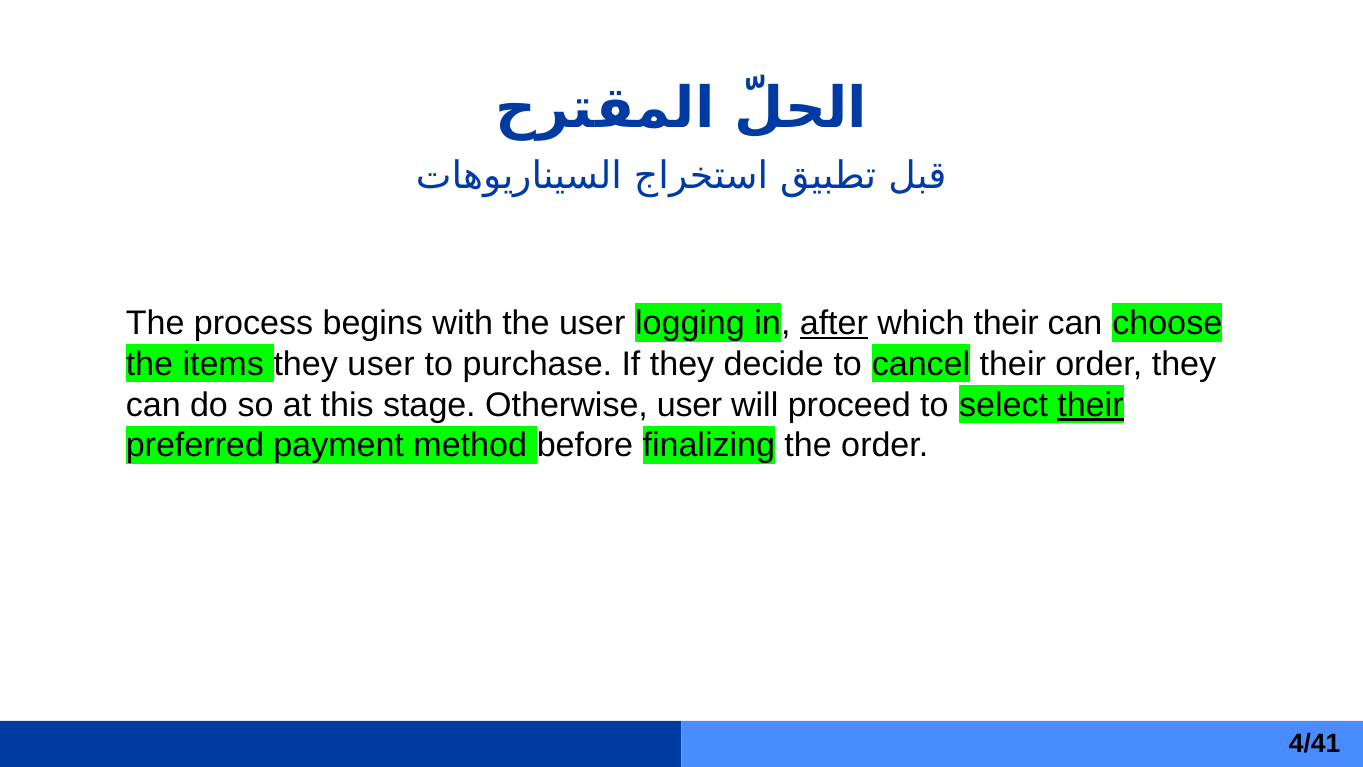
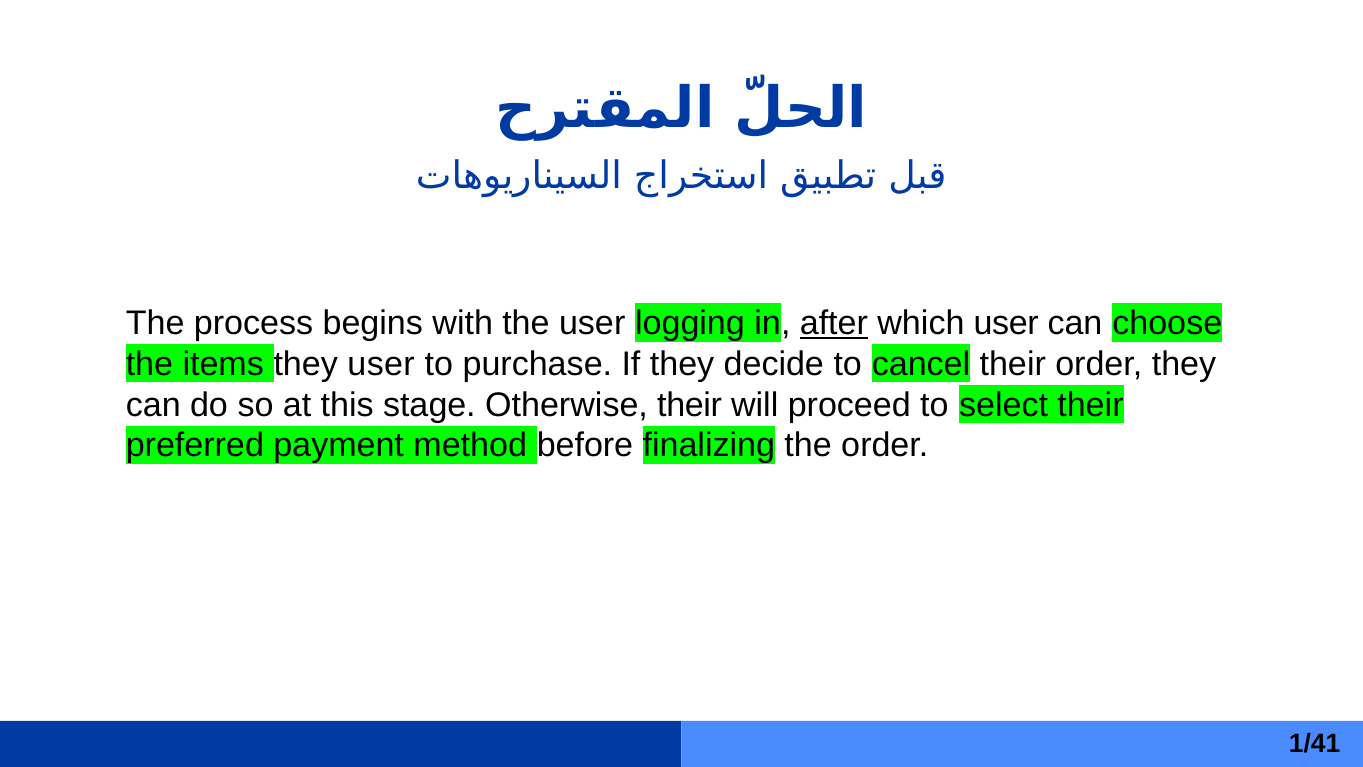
which their: their -> user (1006, 323)
Otherwise user: user -> their (690, 405)
their underline: present -> none (1090, 405)
4/41: 4/41 -> 1/41 (1315, 744)
